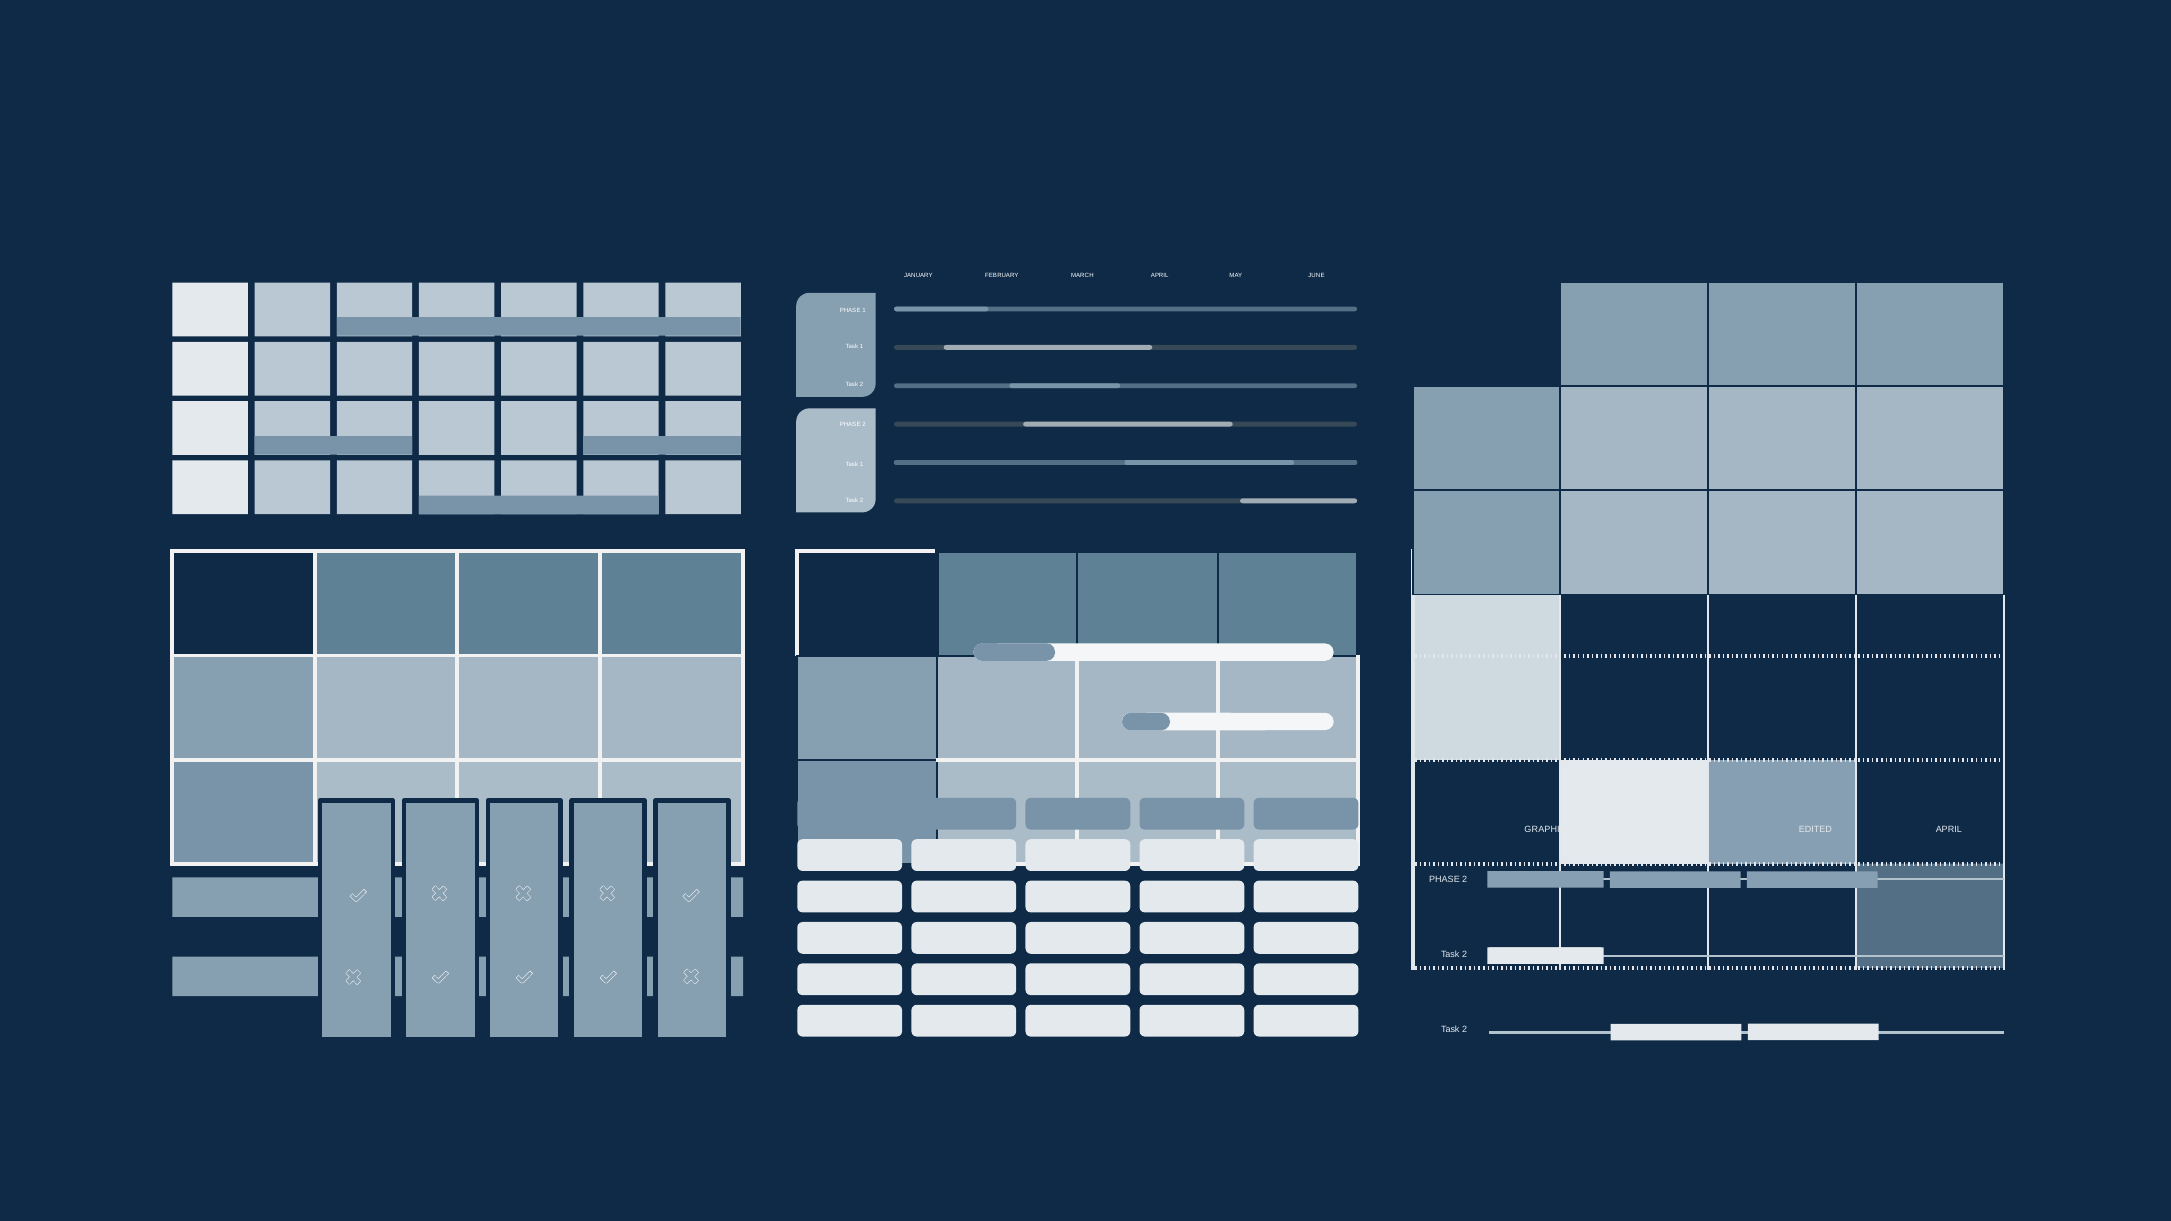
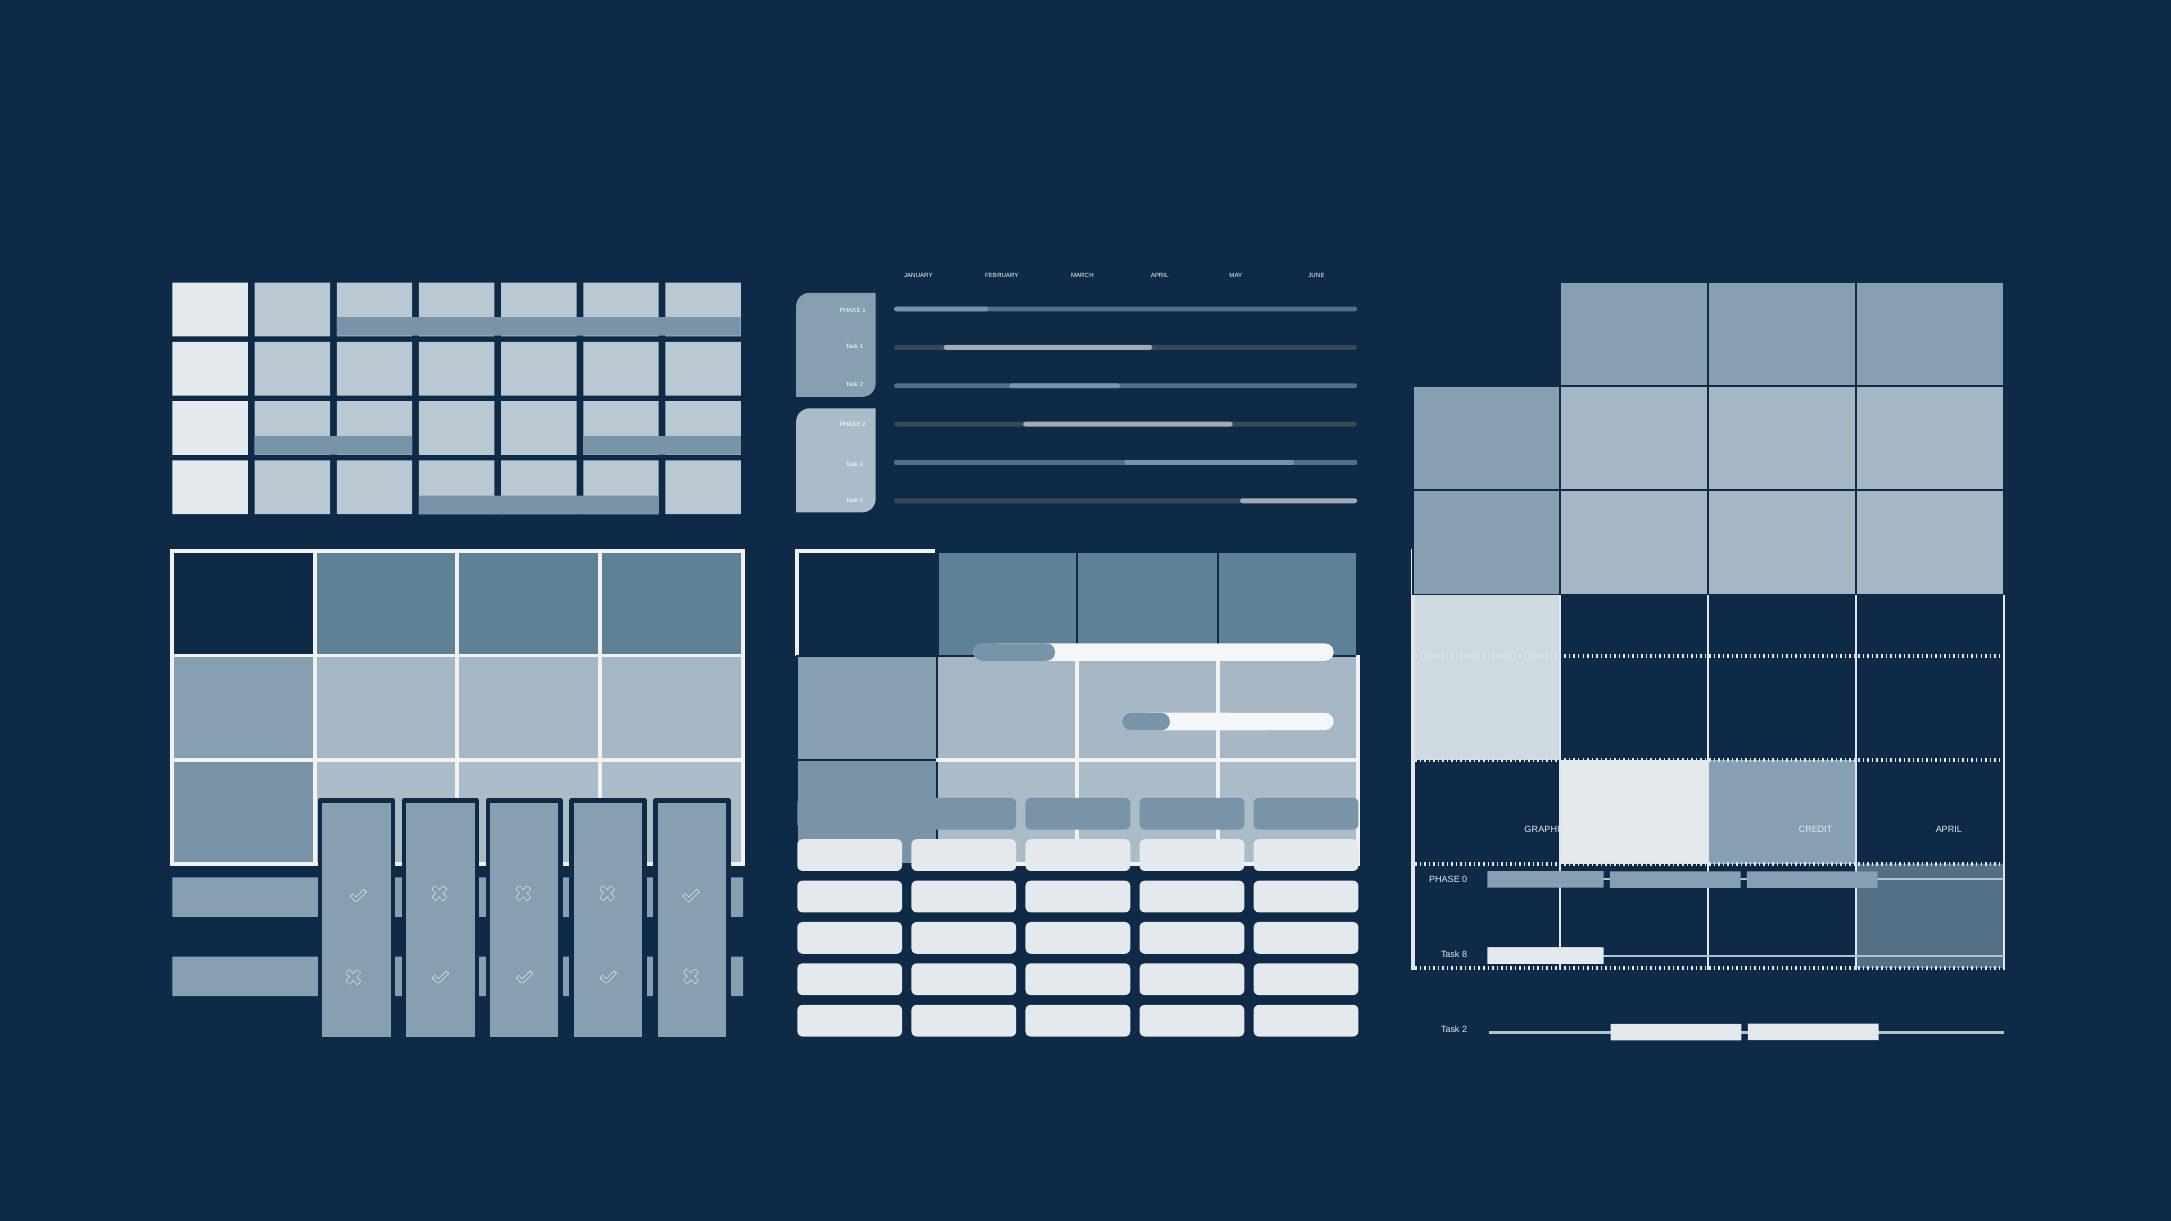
EDITED: EDITED -> CREDIT (1815, 830)
2: 2 -> 0 (1465, 880)
2: 2 -> 8 (1465, 955)
